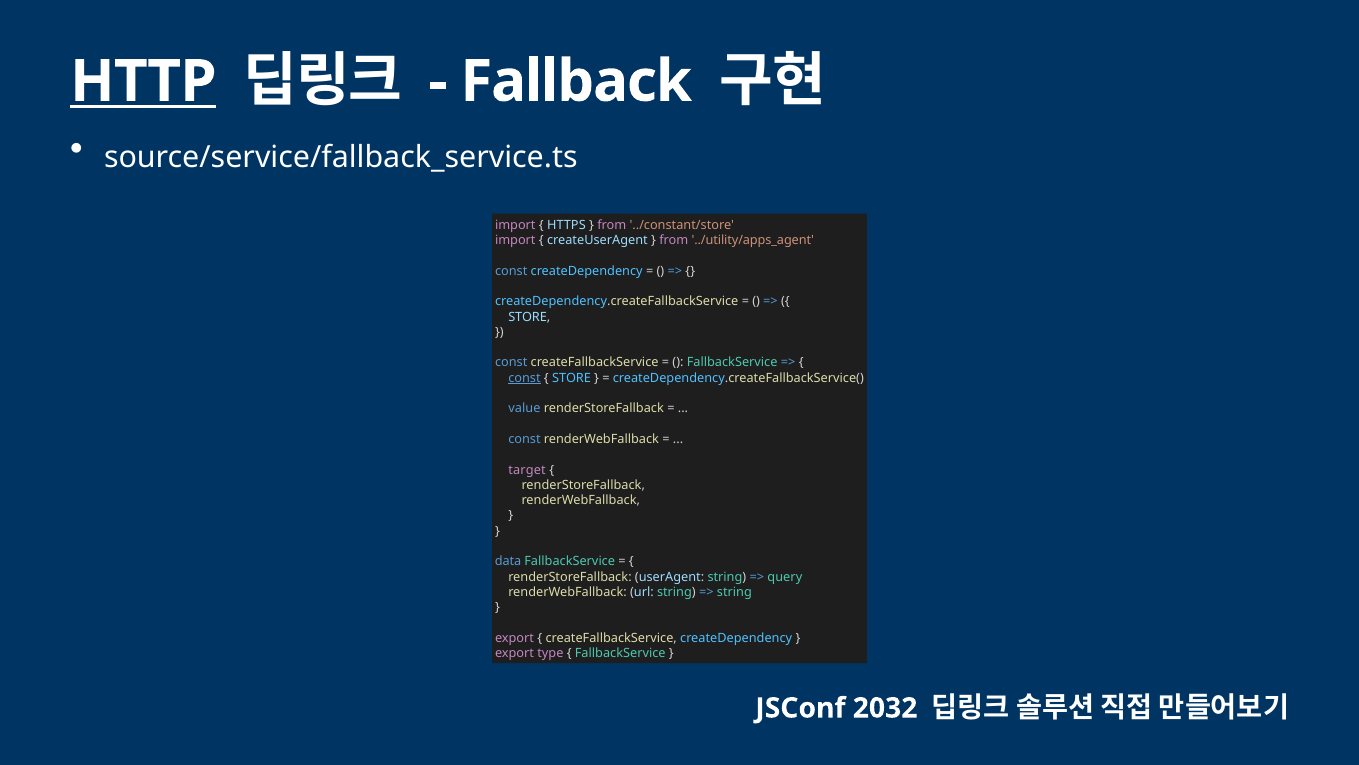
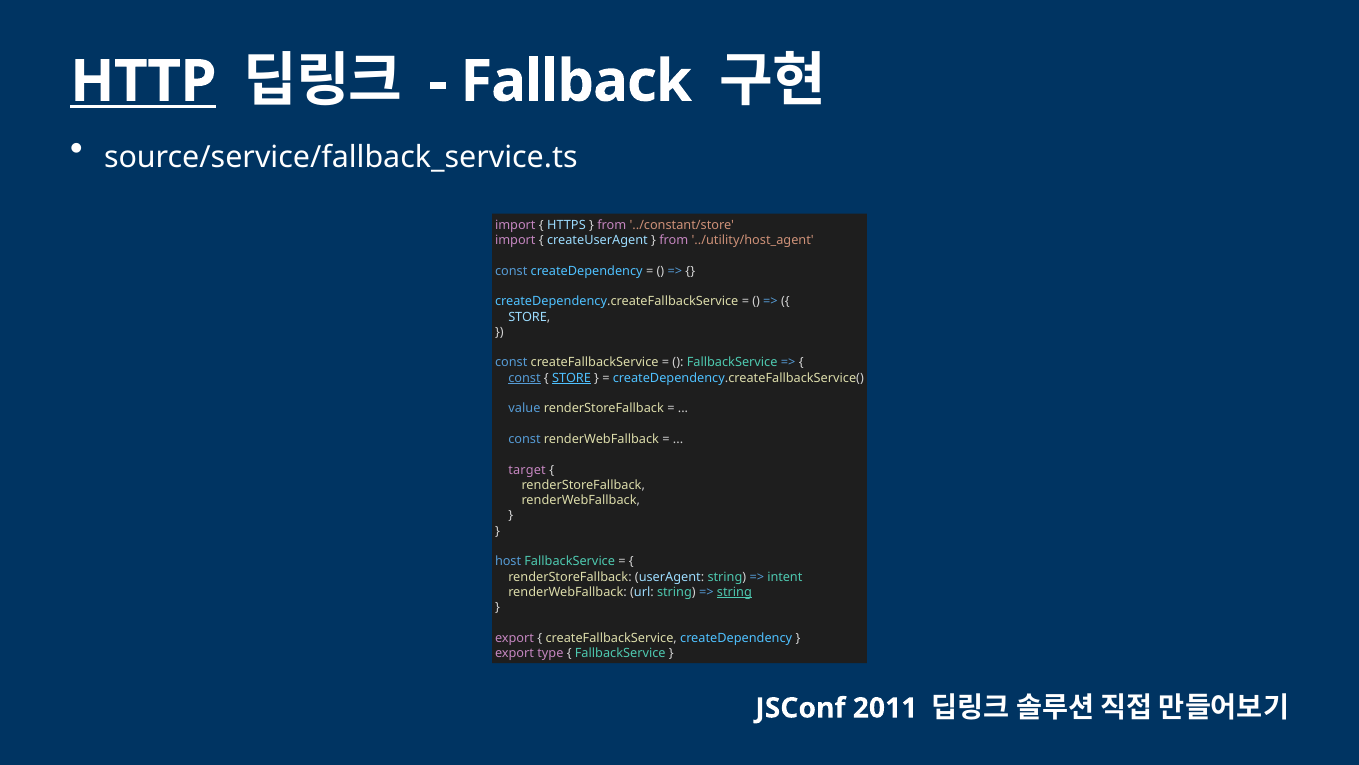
../utility/apps_agent: ../utility/apps_agent -> ../utility/host_agent (753, 240)
STORE underline: none -> present (572, 378)
data: data -> host (508, 561)
query: query -> intent (785, 577)
string underline: none -> present (734, 592)
2032: 2032 -> 2011 (885, 708)
